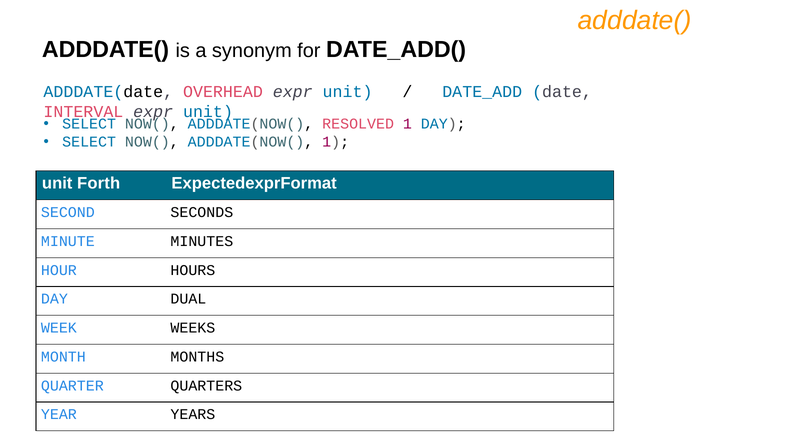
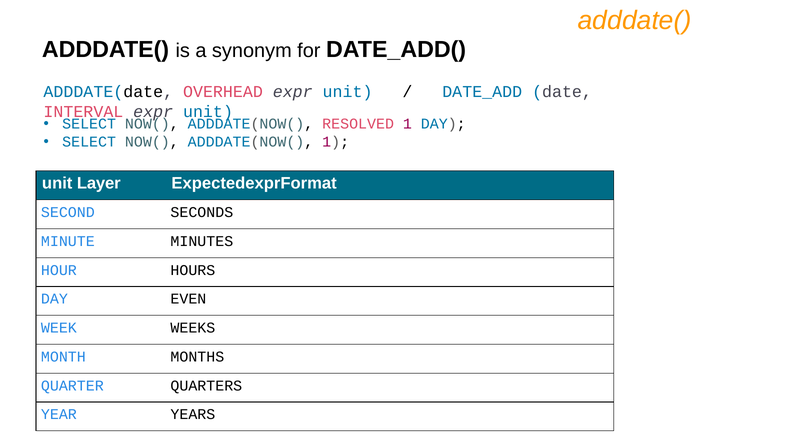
Forth: Forth -> Layer (99, 184)
DUAL: DUAL -> EVEN (188, 299)
